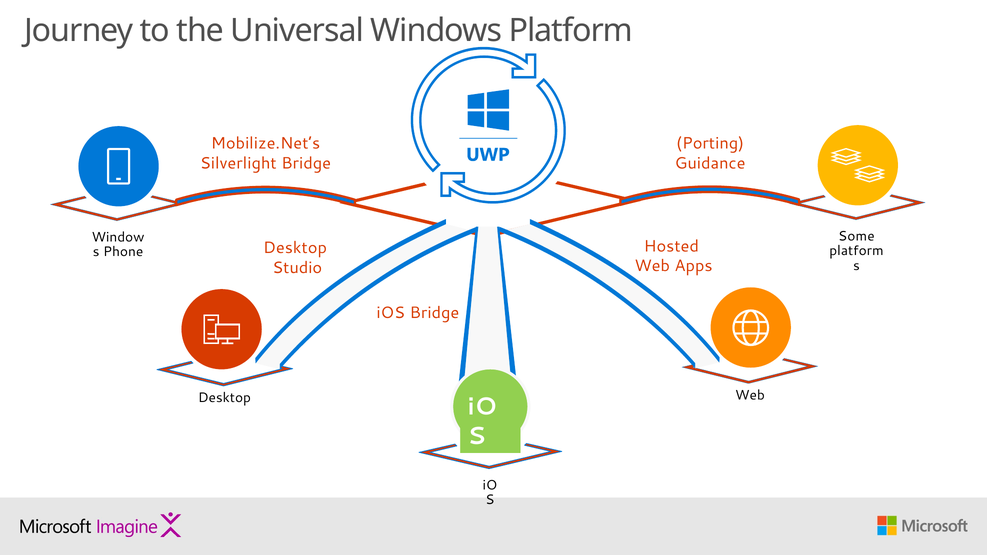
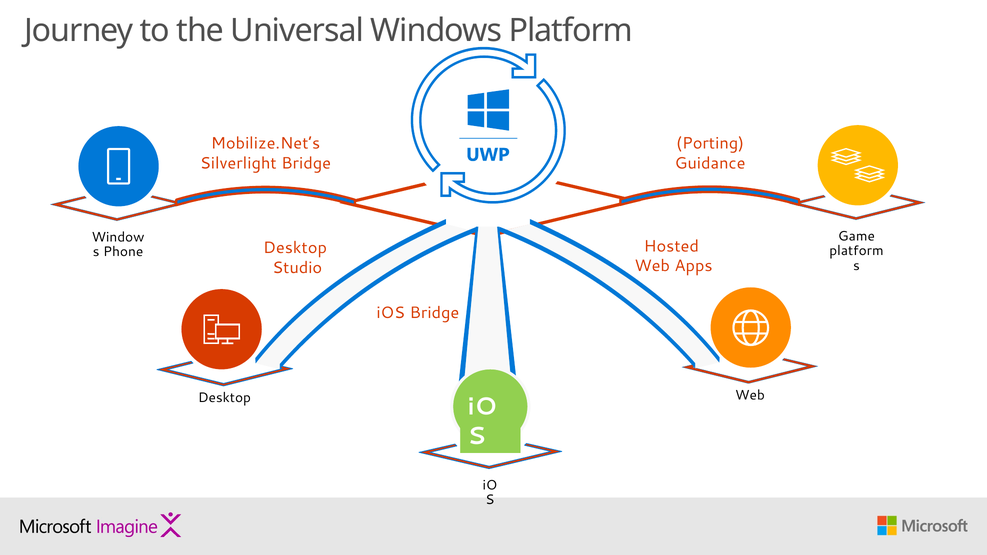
Some: Some -> Game (856, 236)
